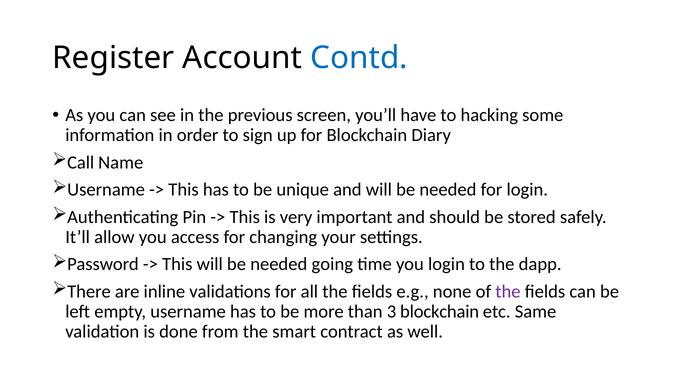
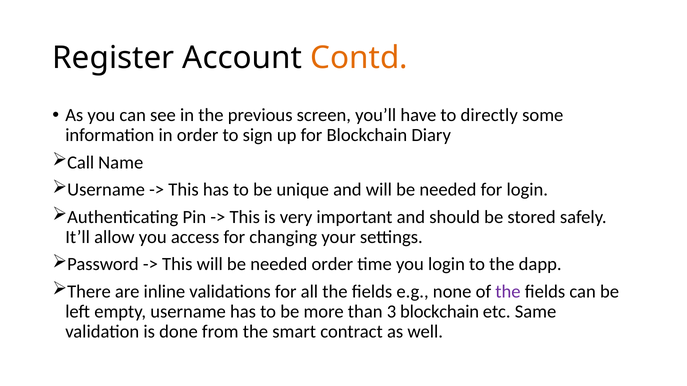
Contd colour: blue -> orange (359, 58)
hacking: hacking -> directly (489, 115)
needed going: going -> order (332, 265)
